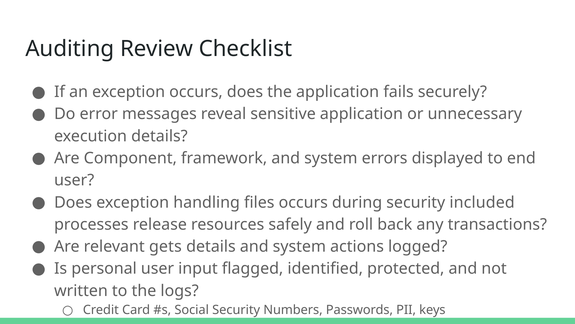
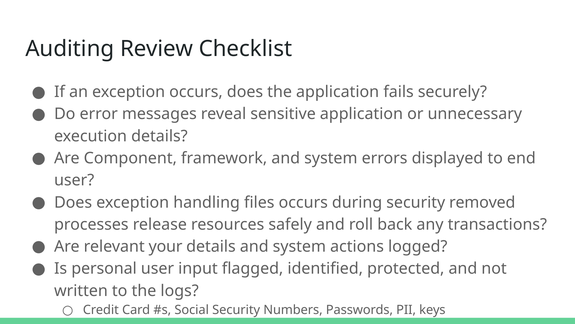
included: included -> removed (482, 202)
gets: gets -> your (166, 246)
